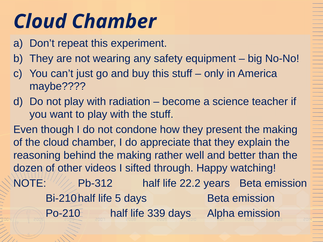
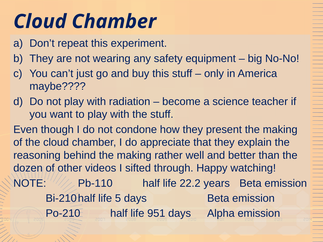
Pb-312: Pb-312 -> Pb-110 (95, 183)
339: 339 -> 951 (156, 214)
